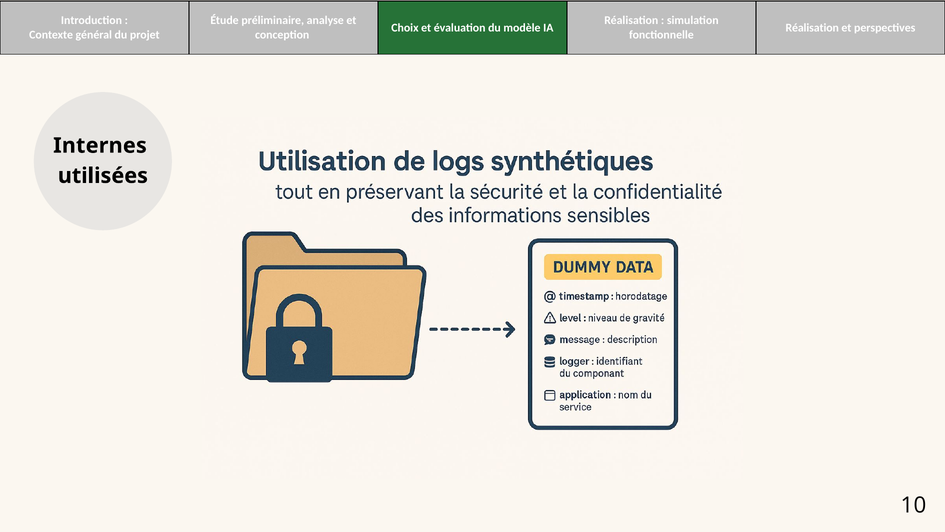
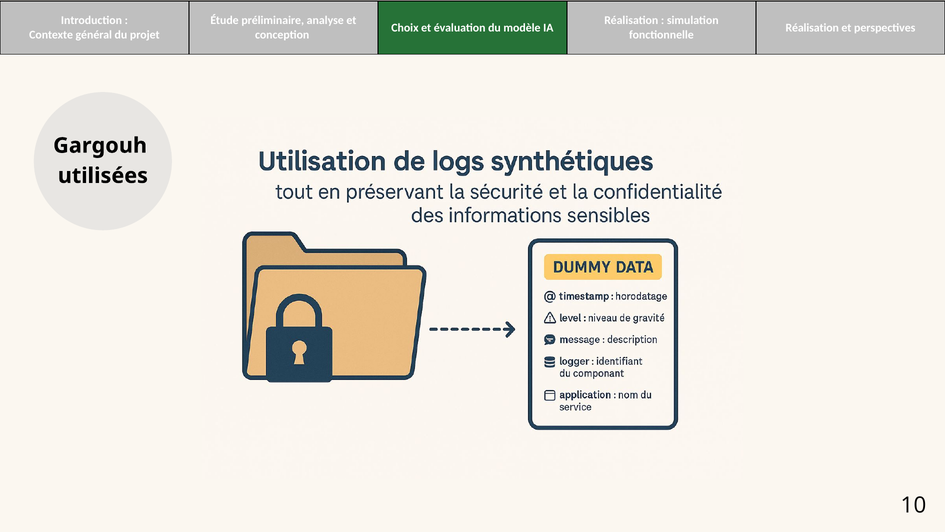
Internes: Internes -> Gargouh (100, 145)
